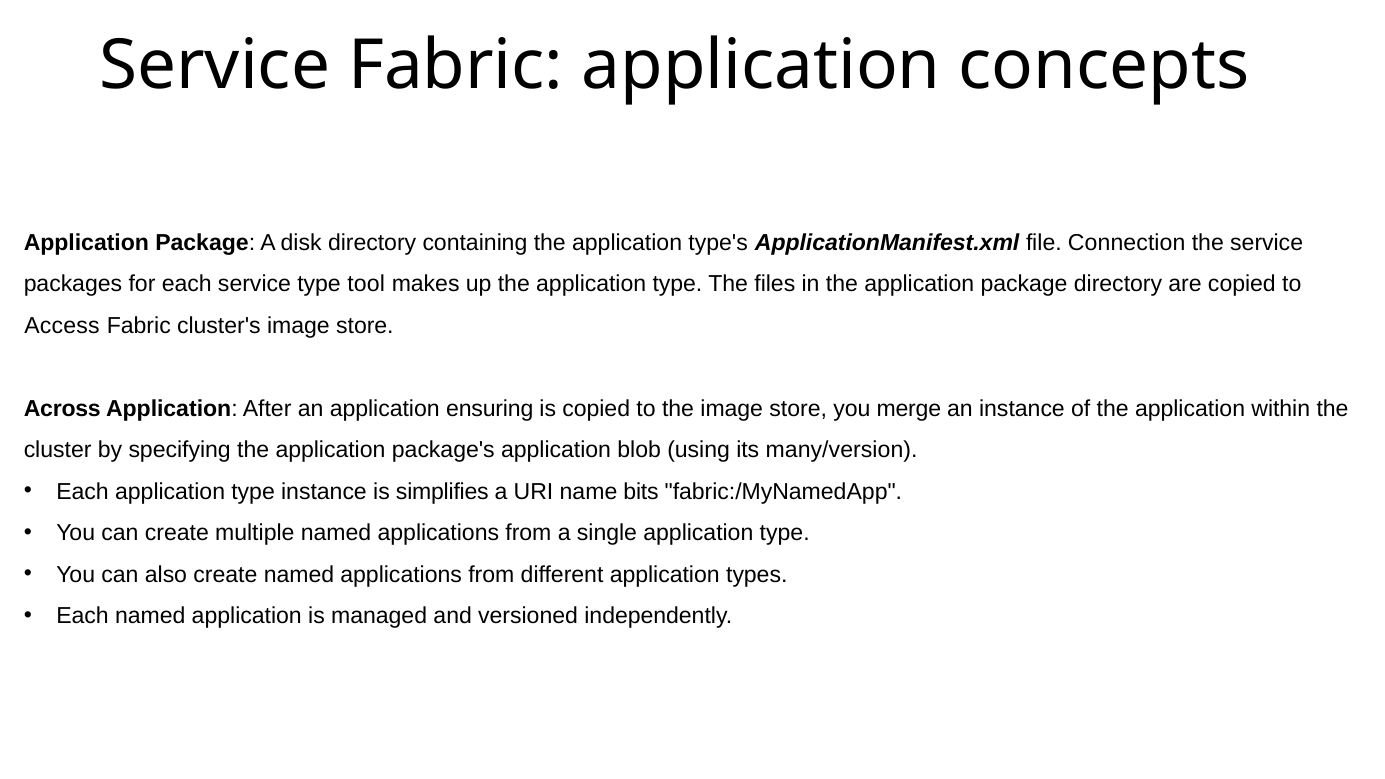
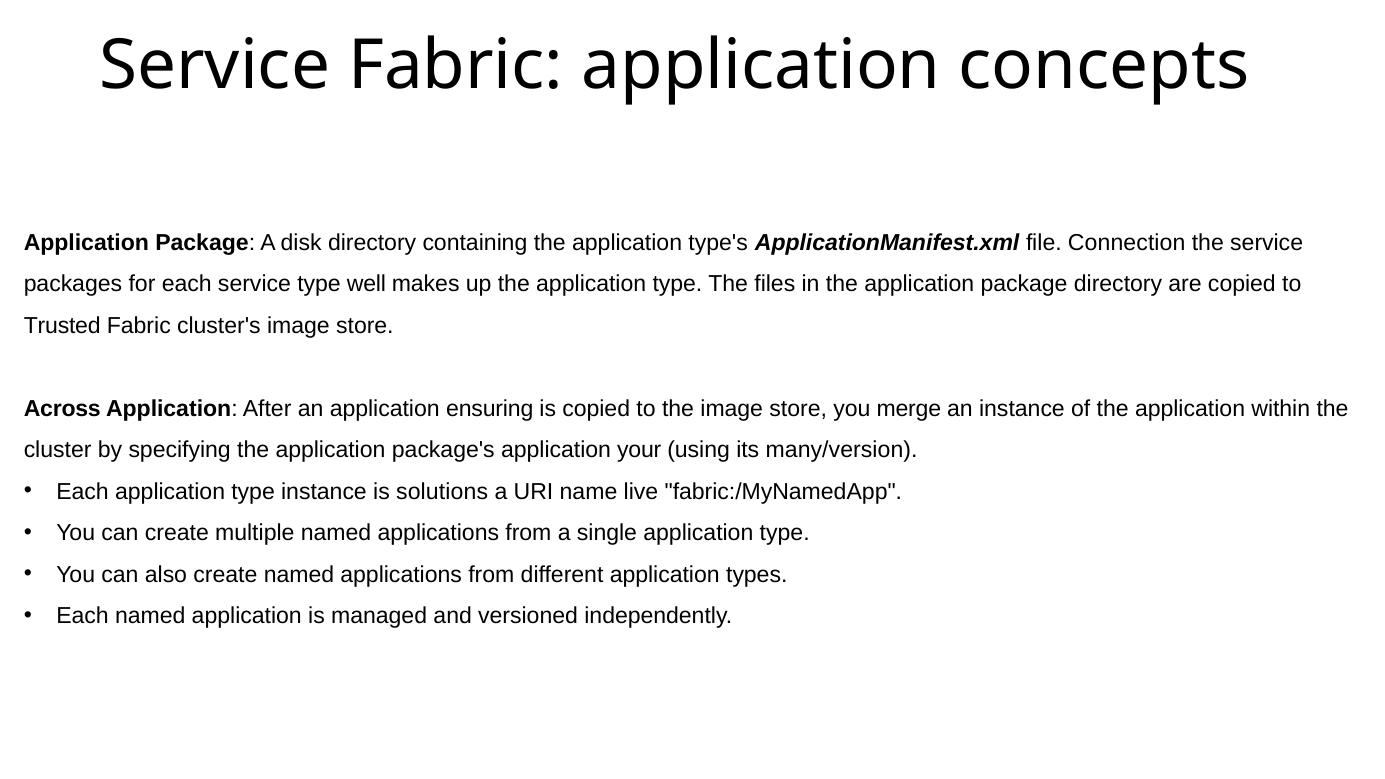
tool: tool -> well (366, 284)
Access: Access -> Trusted (62, 326)
blob: blob -> your (639, 450)
simplifies: simplifies -> solutions (442, 492)
bits: bits -> live (641, 492)
